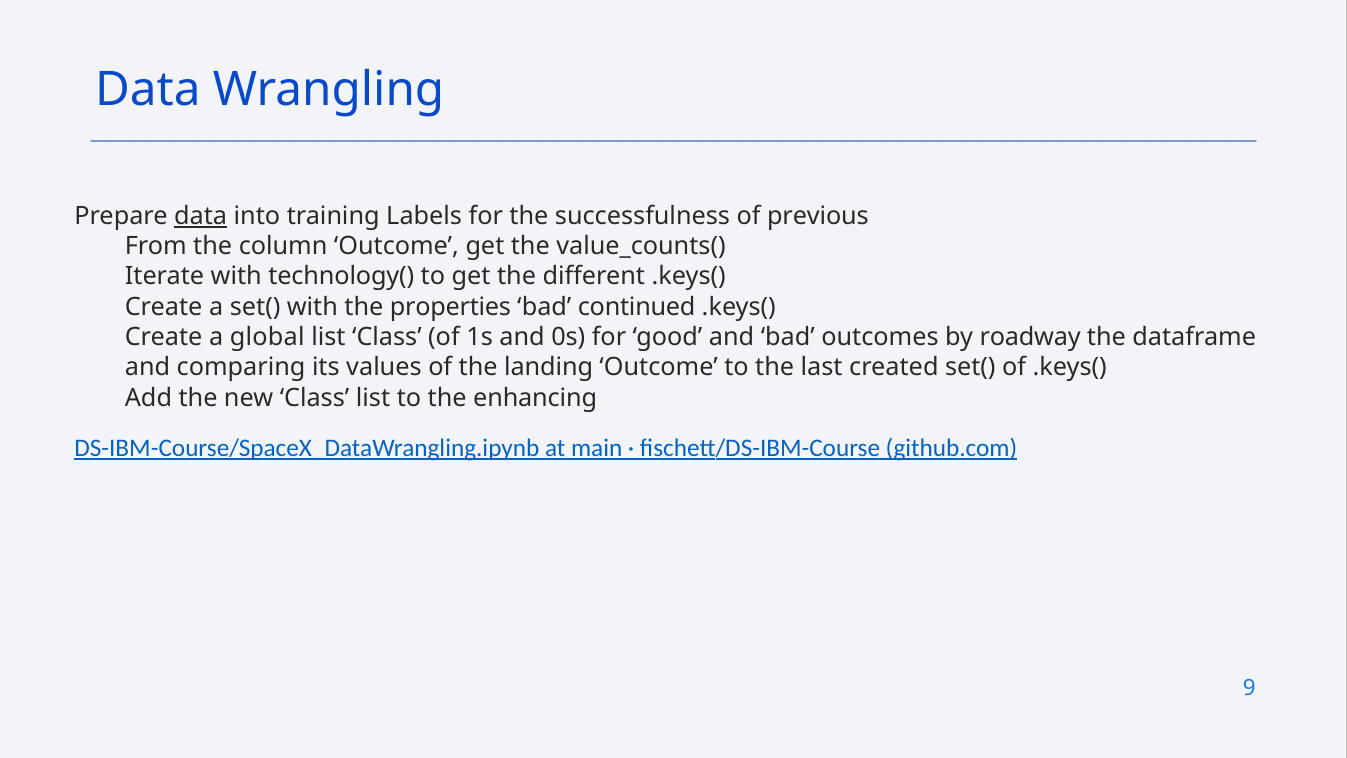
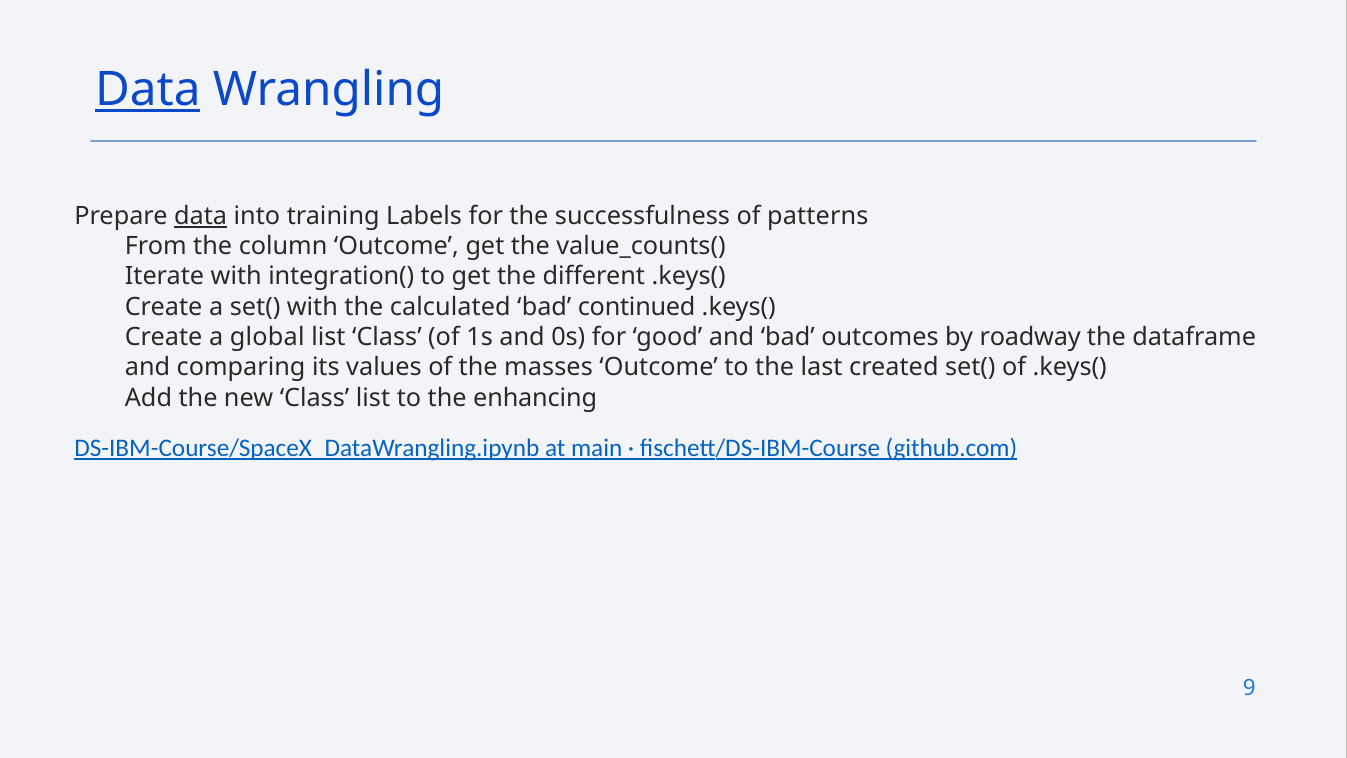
Data underline: none -> present (148, 90)
previous: previous -> patterns (818, 216)
technology(: technology( -> integration( (341, 276)
properties: properties -> calculated (450, 307)
landing: landing -> masses (549, 367)
